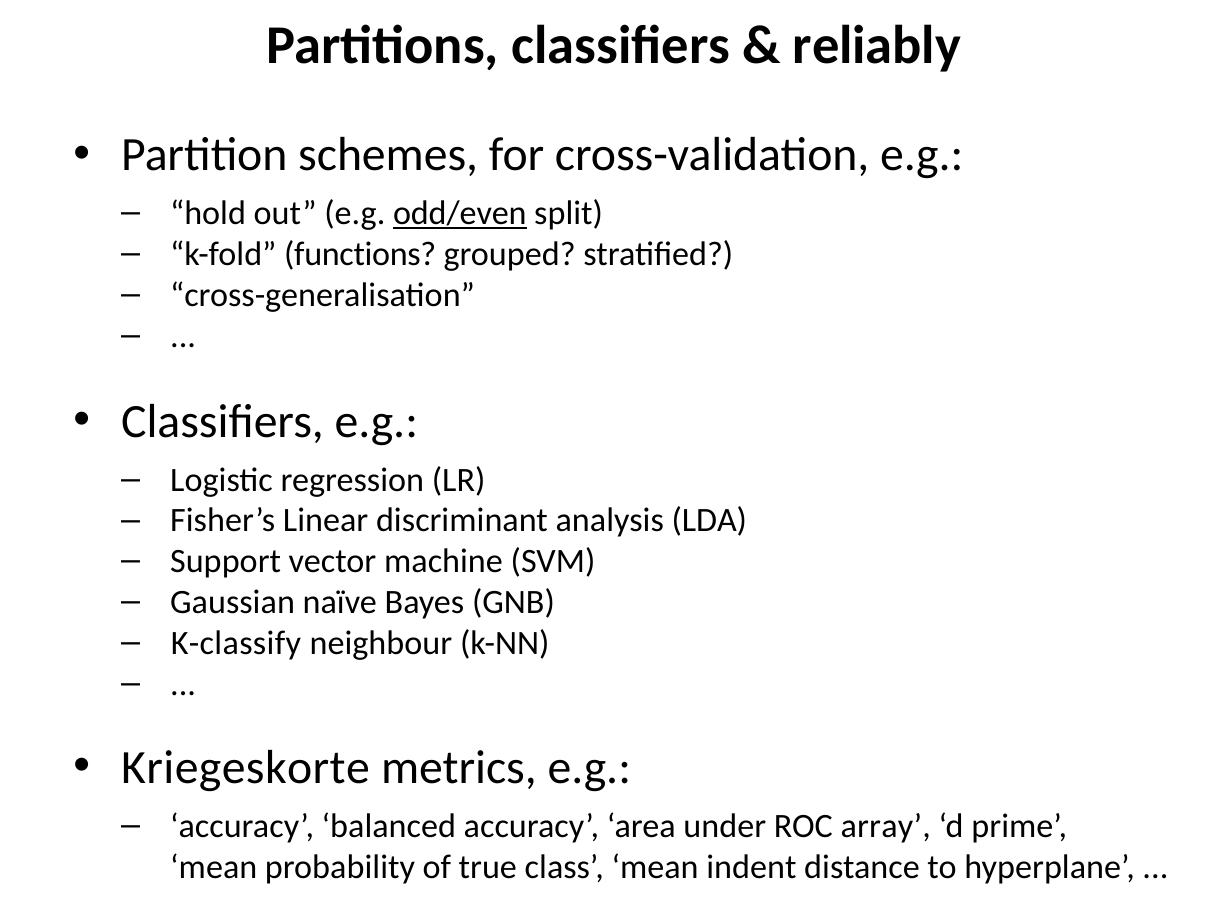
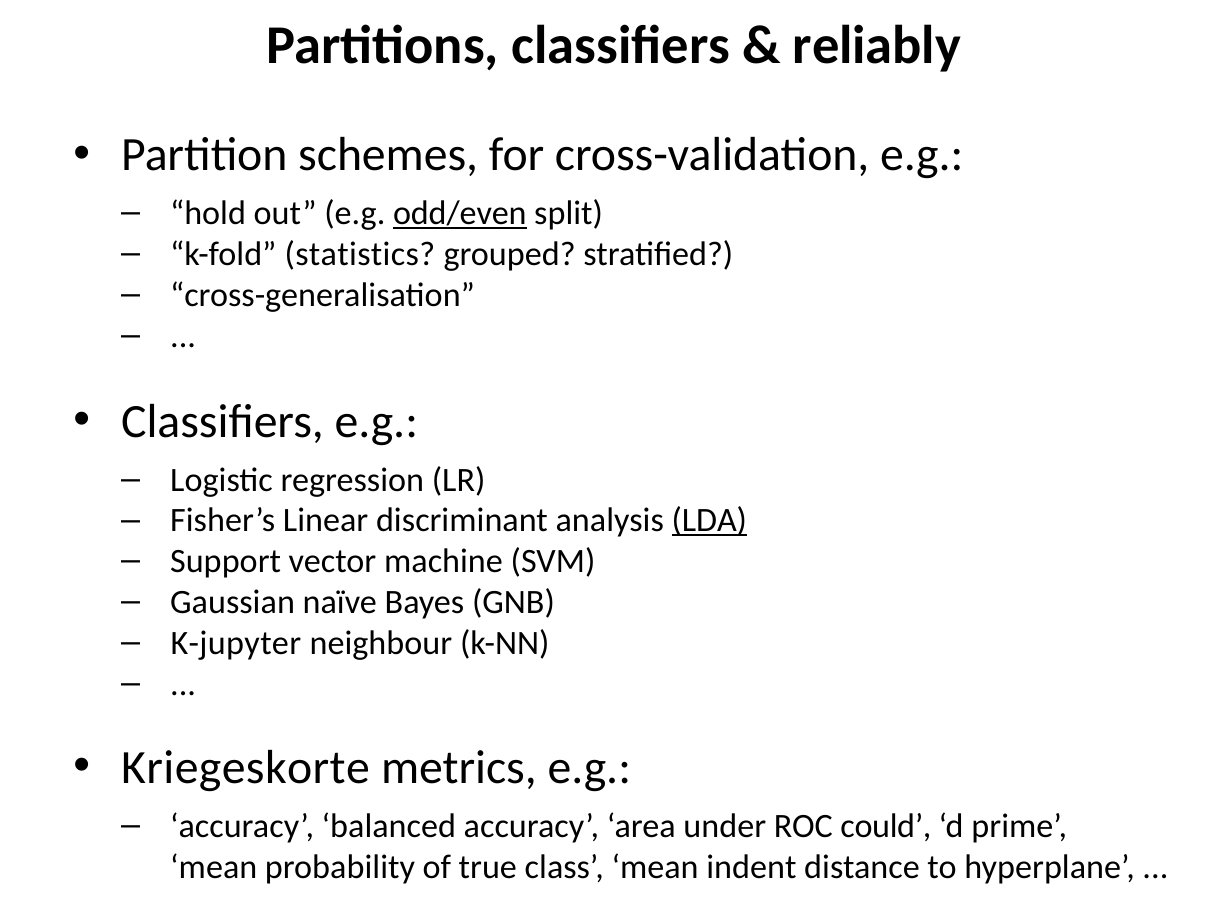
functions: functions -> statistics (360, 254)
LDA underline: none -> present (709, 521)
K-classify: K-classify -> K-jupyter (236, 644)
array: array -> could (886, 826)
